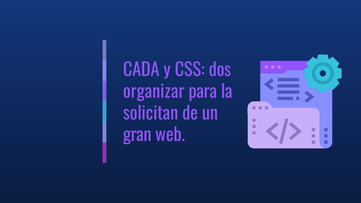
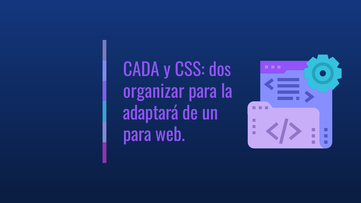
solicitan: solicitan -> adaptará (151, 114)
gran: gran -> para (137, 135)
